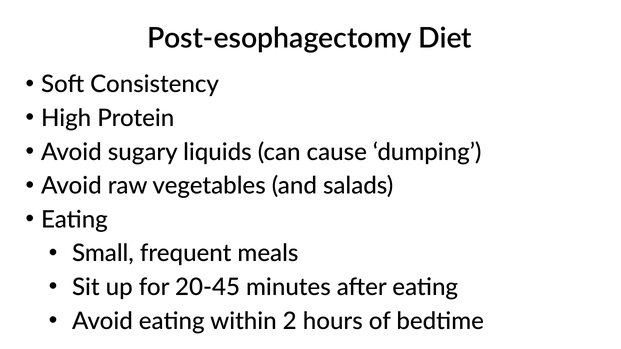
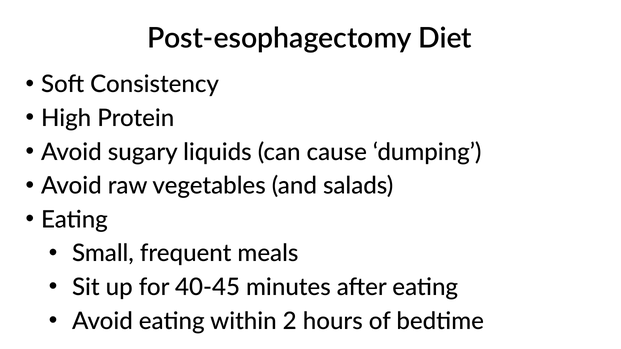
20-45: 20-45 -> 40-45 (208, 288)
